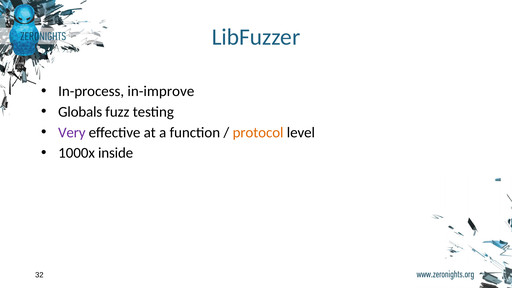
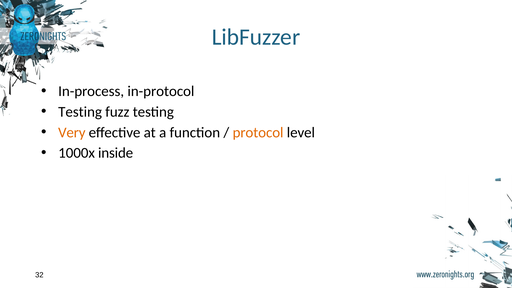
in-improve: in-improve -> in-protocol (161, 91)
Globals: Globals -> Testing (80, 112)
Very colour: purple -> orange (72, 132)
